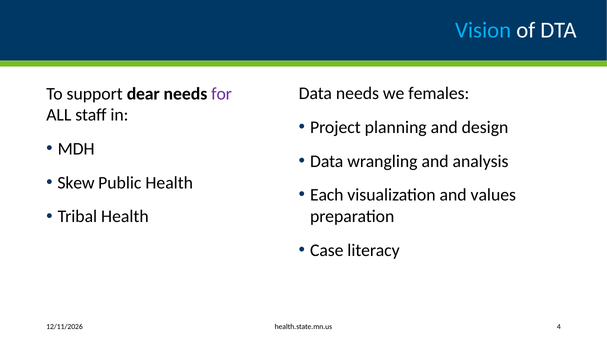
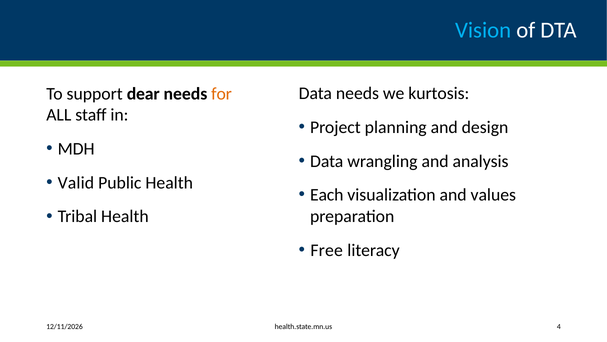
females: females -> kurtosis (439, 93)
for colour: purple -> orange (222, 94)
Skew: Skew -> Valid (76, 182)
Case: Case -> Free (327, 250)
